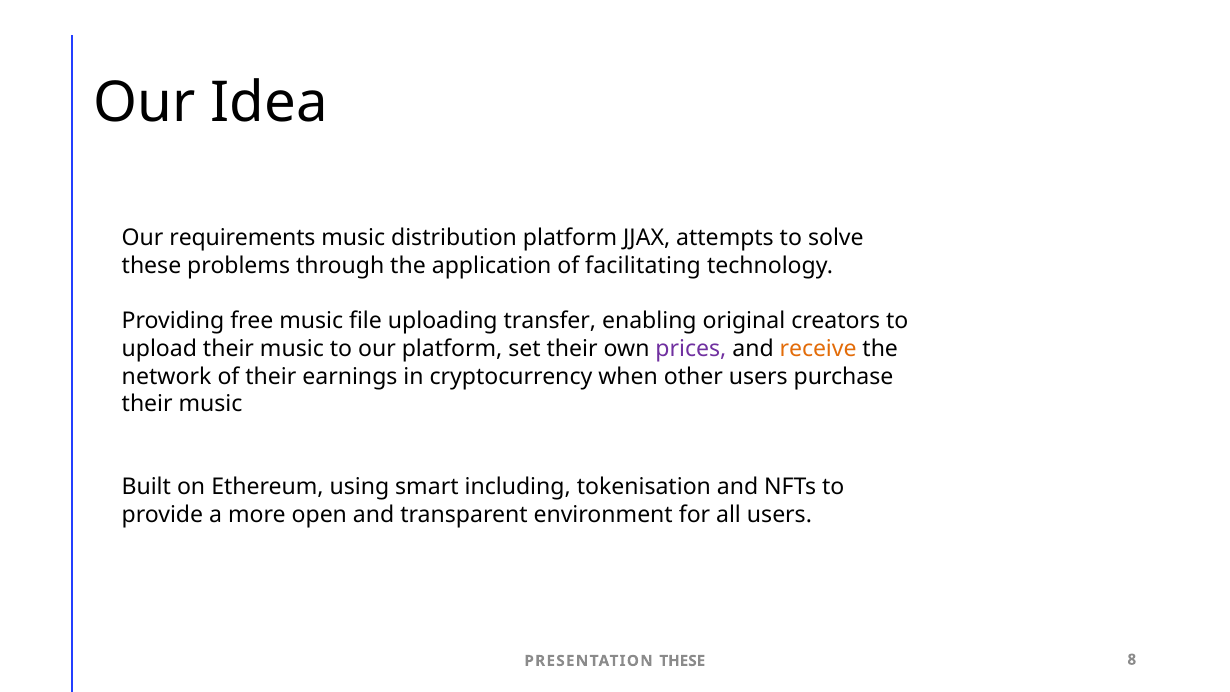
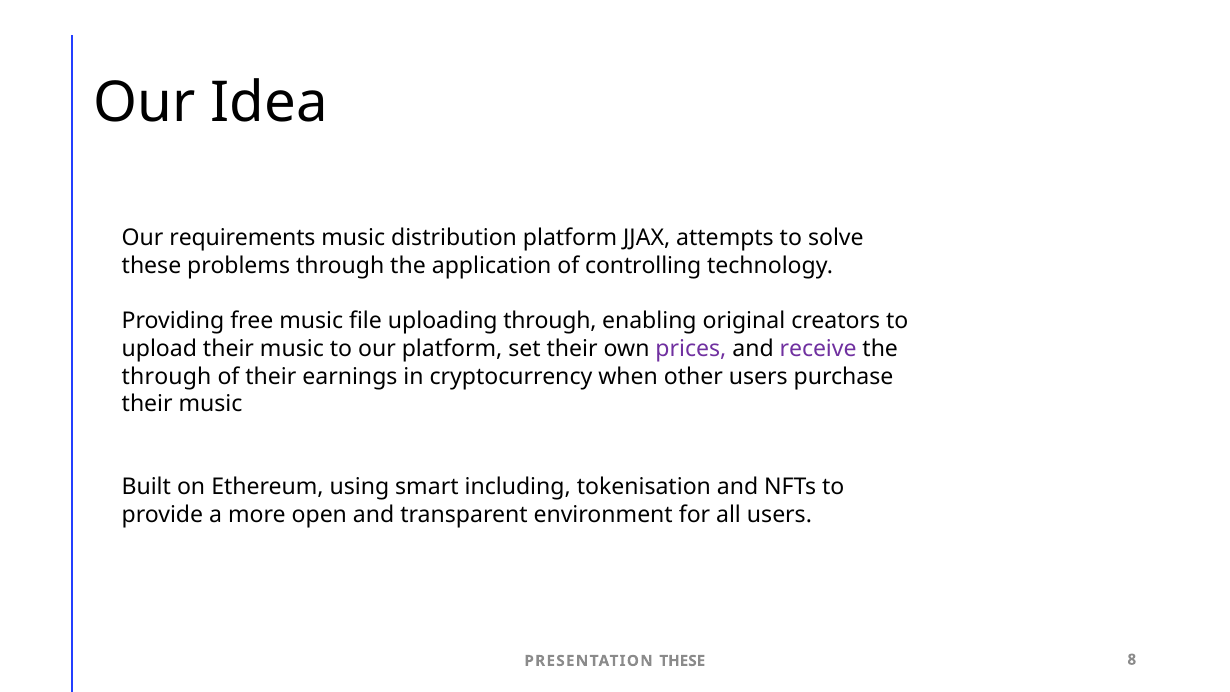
facilitating: facilitating -> controlling (643, 266)
uploading transfer: transfer -> through (550, 321)
receive colour: orange -> purple (818, 349)
network: network -> through (167, 376)
